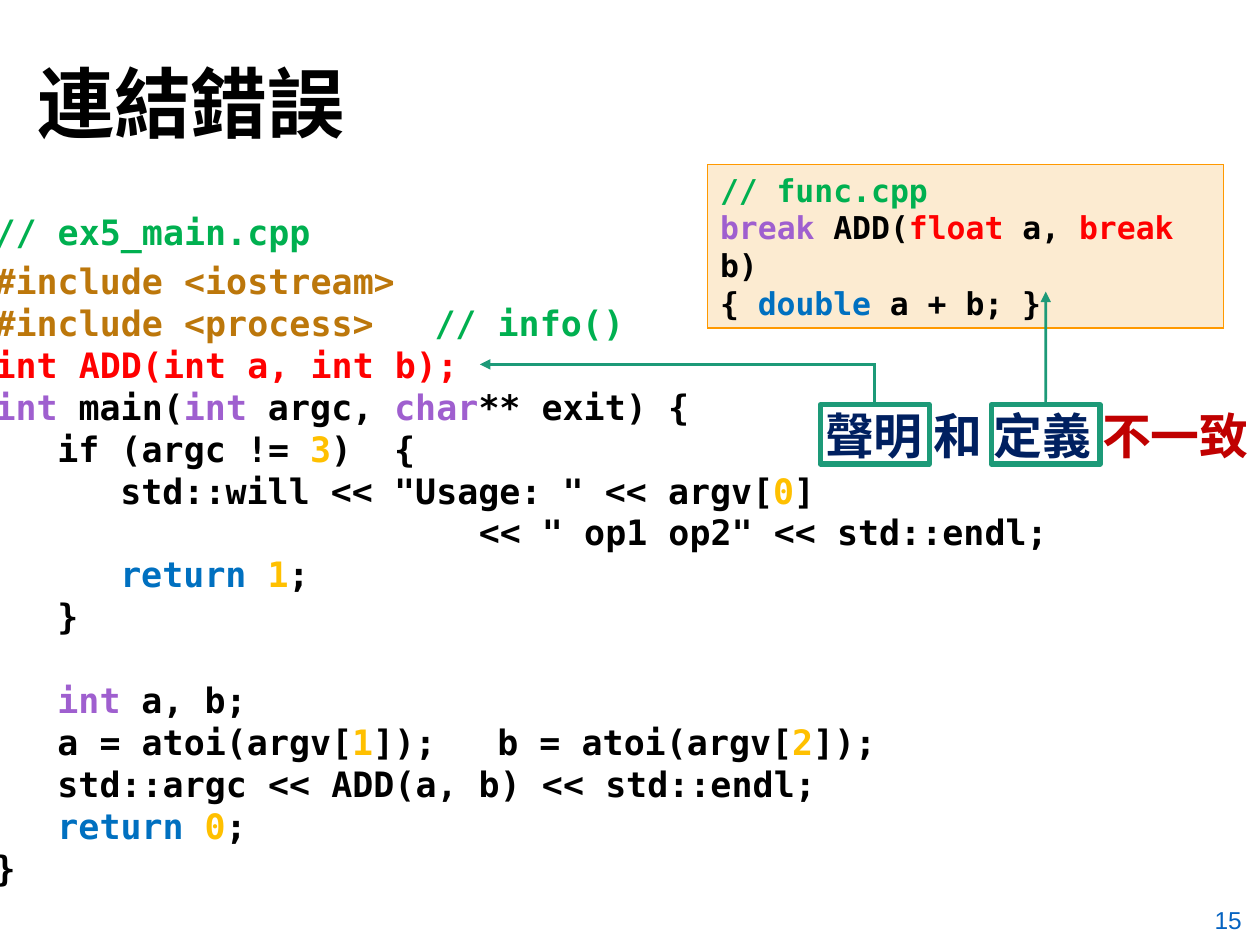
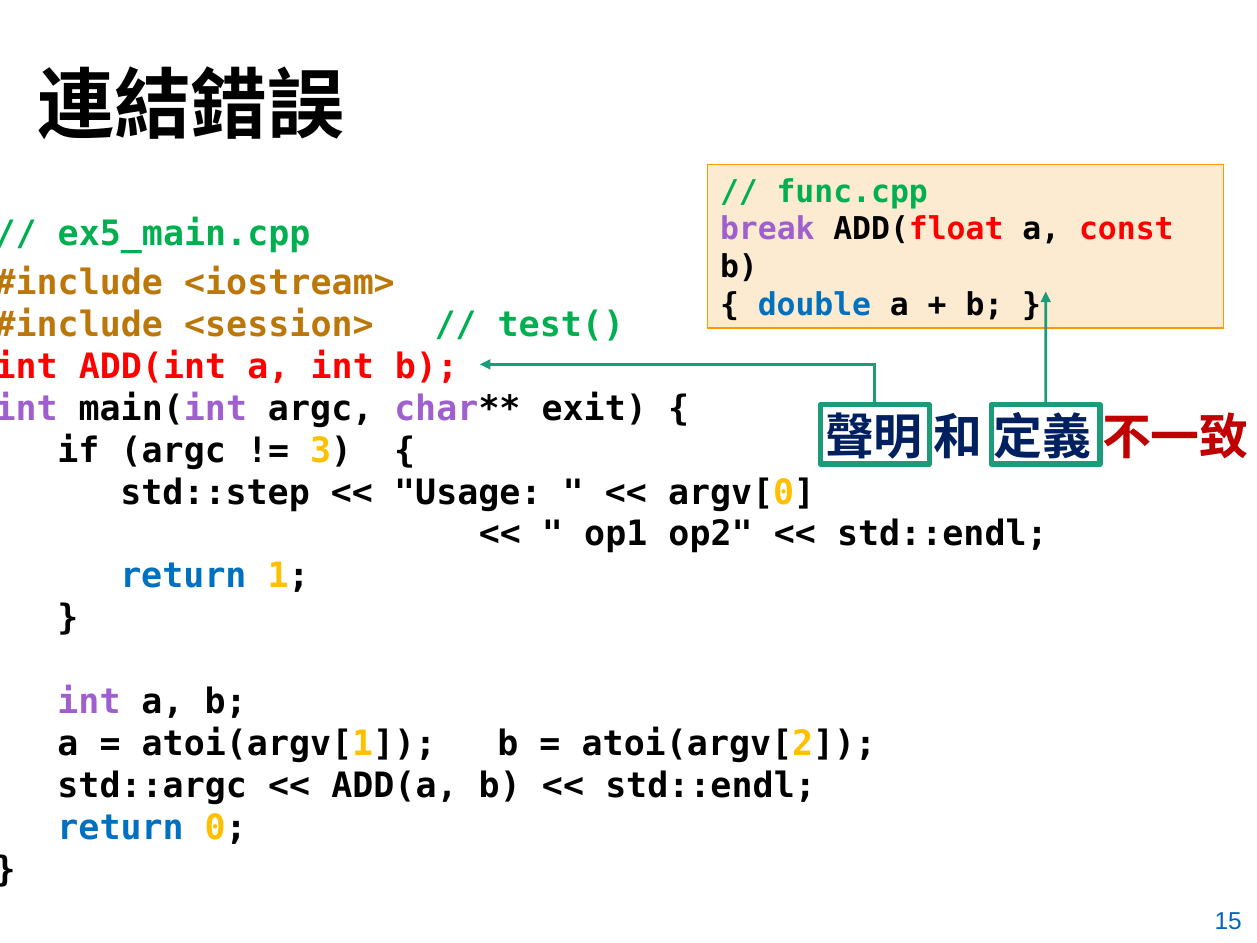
a break: break -> const (1126, 229)
<process>: <process> -> <session> (279, 325)
info(: info( -> test( (561, 325)
std::will: std::will -> std::step (215, 492)
